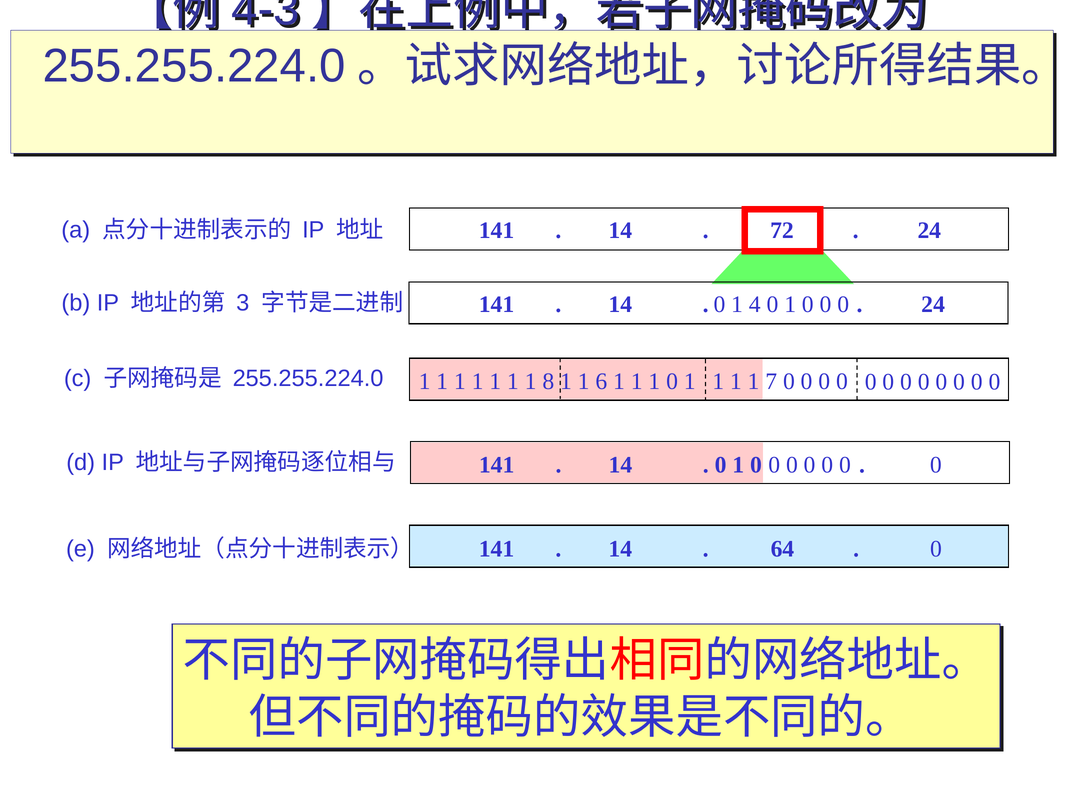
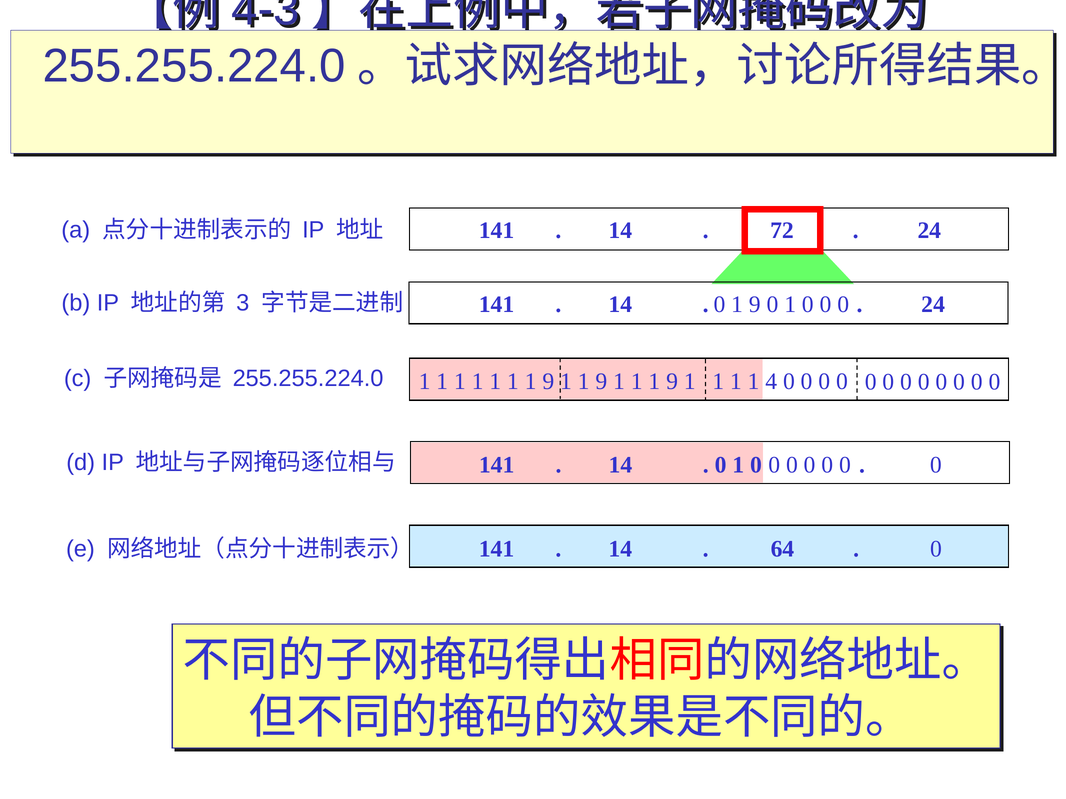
0 1 4: 4 -> 9 (755, 305)
8: 8 -> 9 (548, 382)
6: 6 -> 9 (601, 382)
0: 0 -> 9 (672, 382)
7: 7 -> 4 (771, 382)
